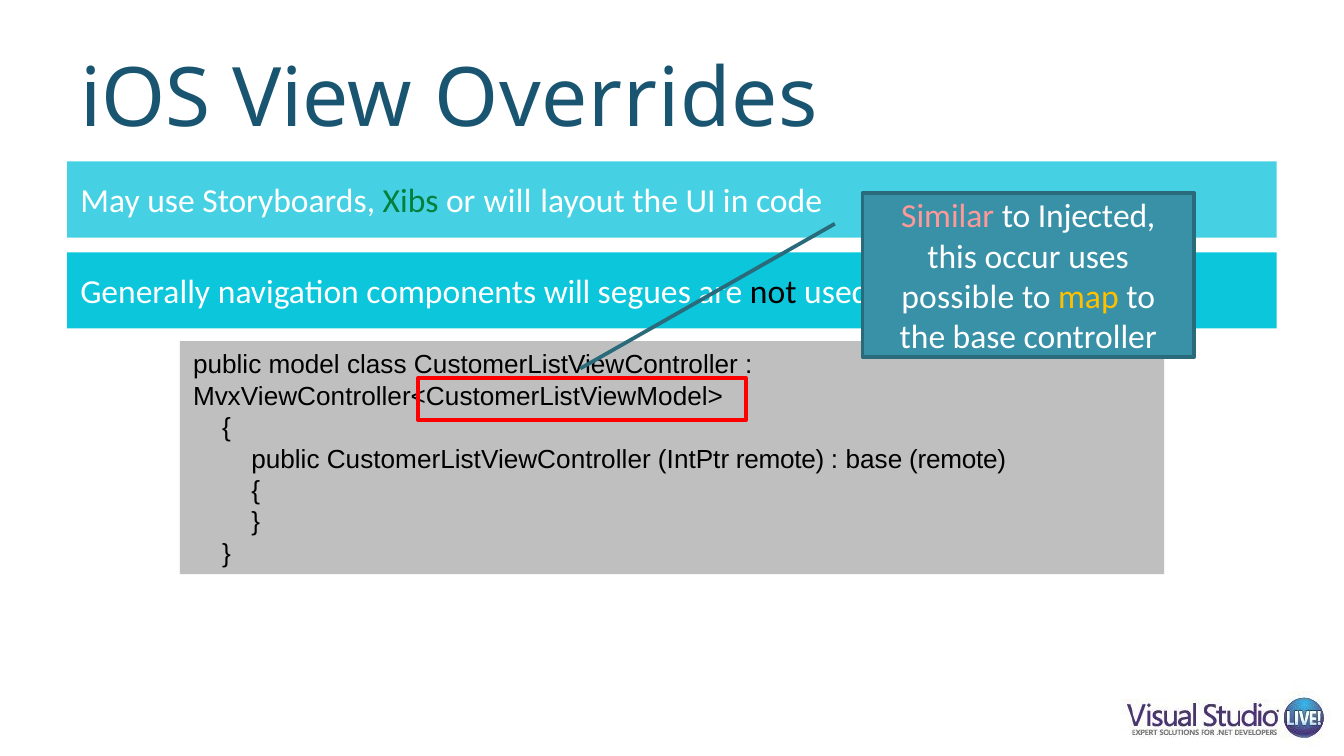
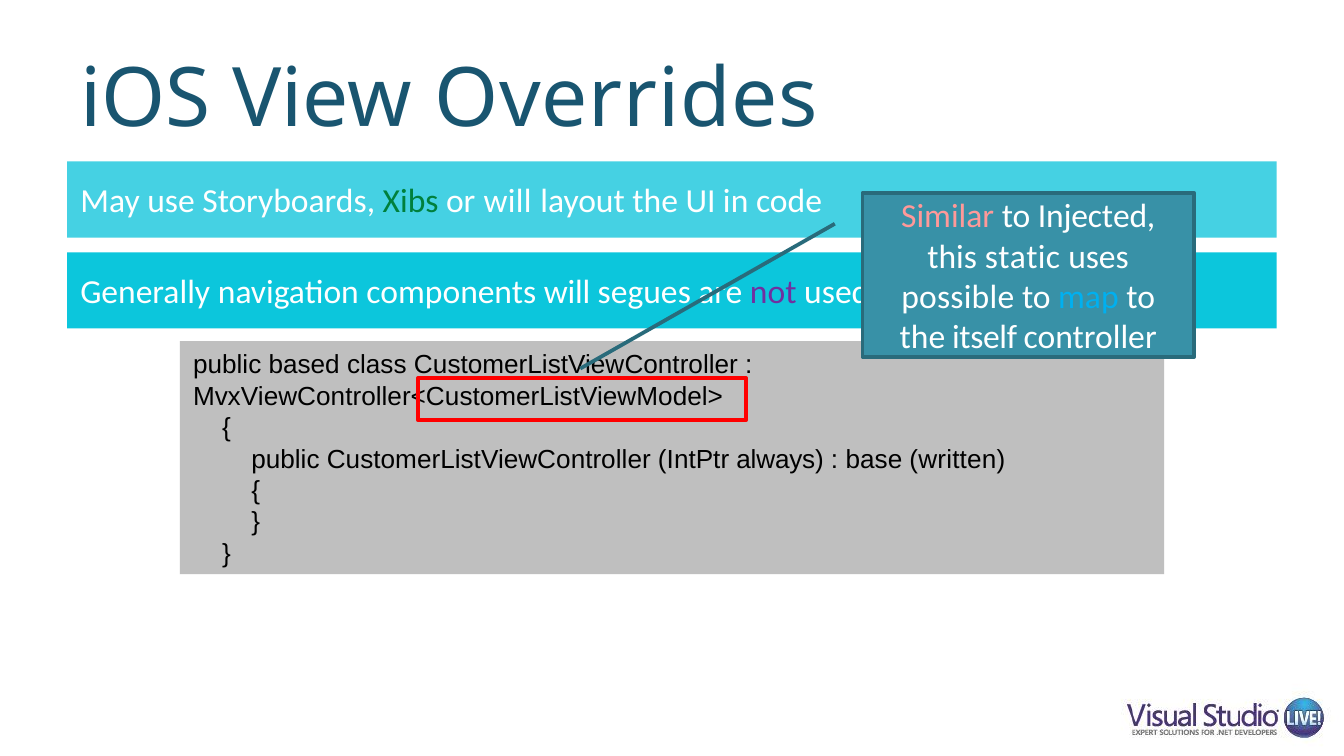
occur: occur -> static (1023, 257)
not colour: black -> purple (773, 293)
map colour: yellow -> light blue (1088, 297)
the base: base -> itself (985, 338)
model: model -> based (304, 365)
IntPtr remote: remote -> always (780, 459)
base remote: remote -> written (957, 459)
